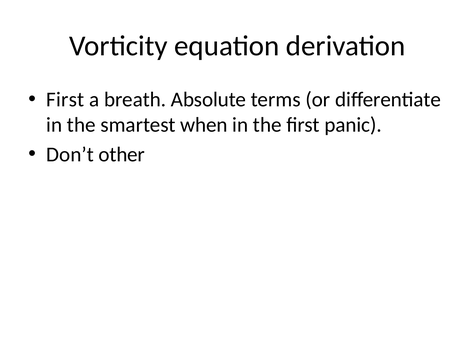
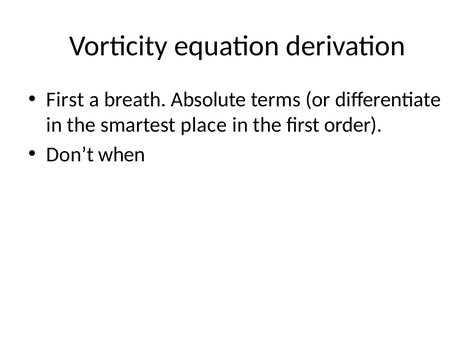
when: when -> place (204, 125)
panic: panic -> order (353, 125)
other: other -> when (122, 155)
